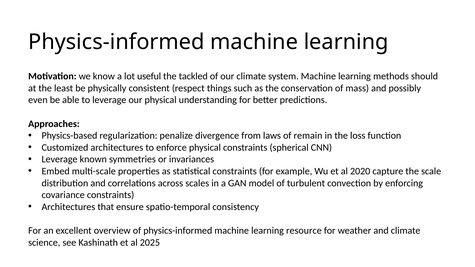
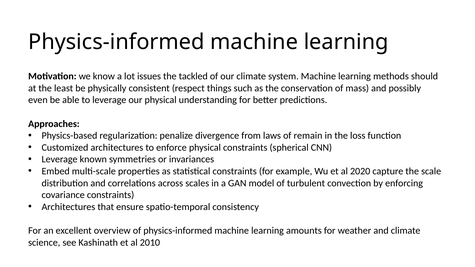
useful: useful -> issues (149, 76)
resource: resource -> amounts (304, 231)
2025: 2025 -> 2010 (150, 243)
